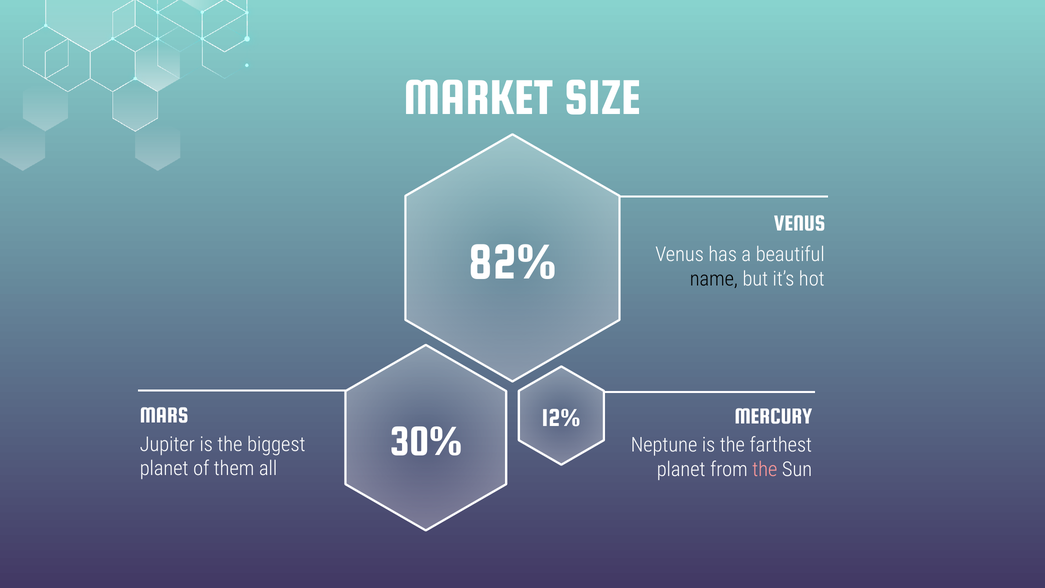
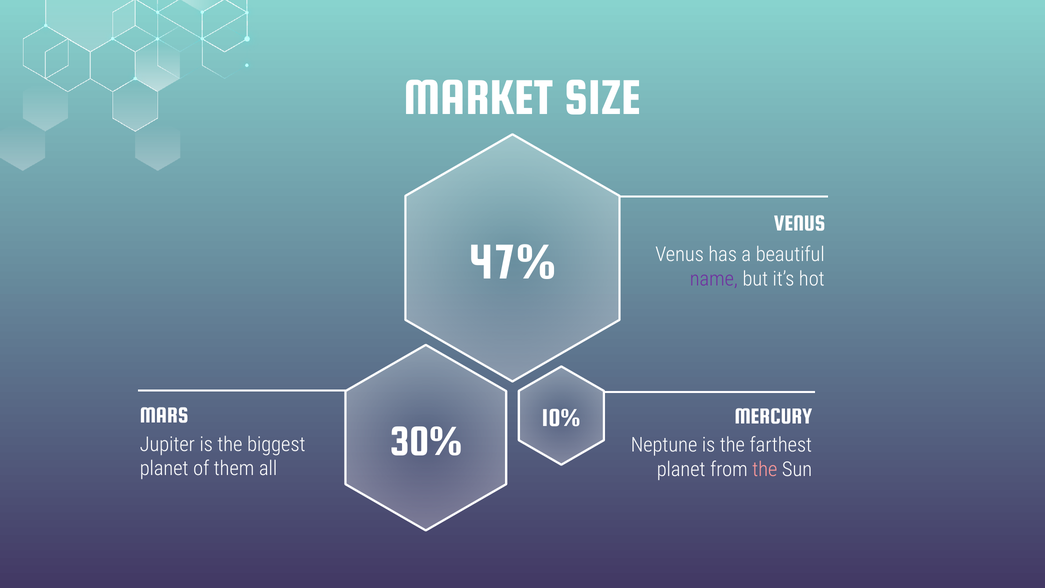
82%: 82% -> 47% (512, 261)
name colour: black -> purple (714, 279)
12%: 12% -> 10% (561, 417)
